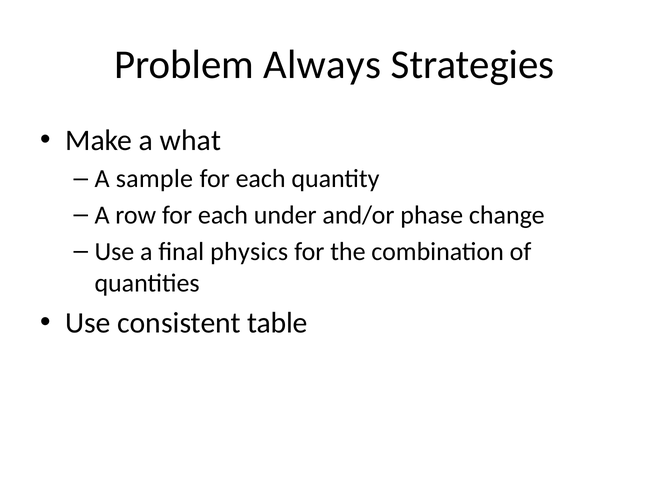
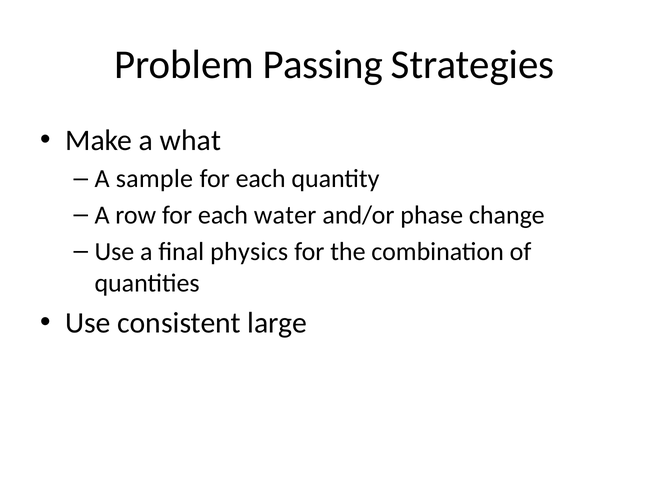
Always: Always -> Passing (323, 65)
under: under -> water (285, 215)
table: table -> large (277, 323)
